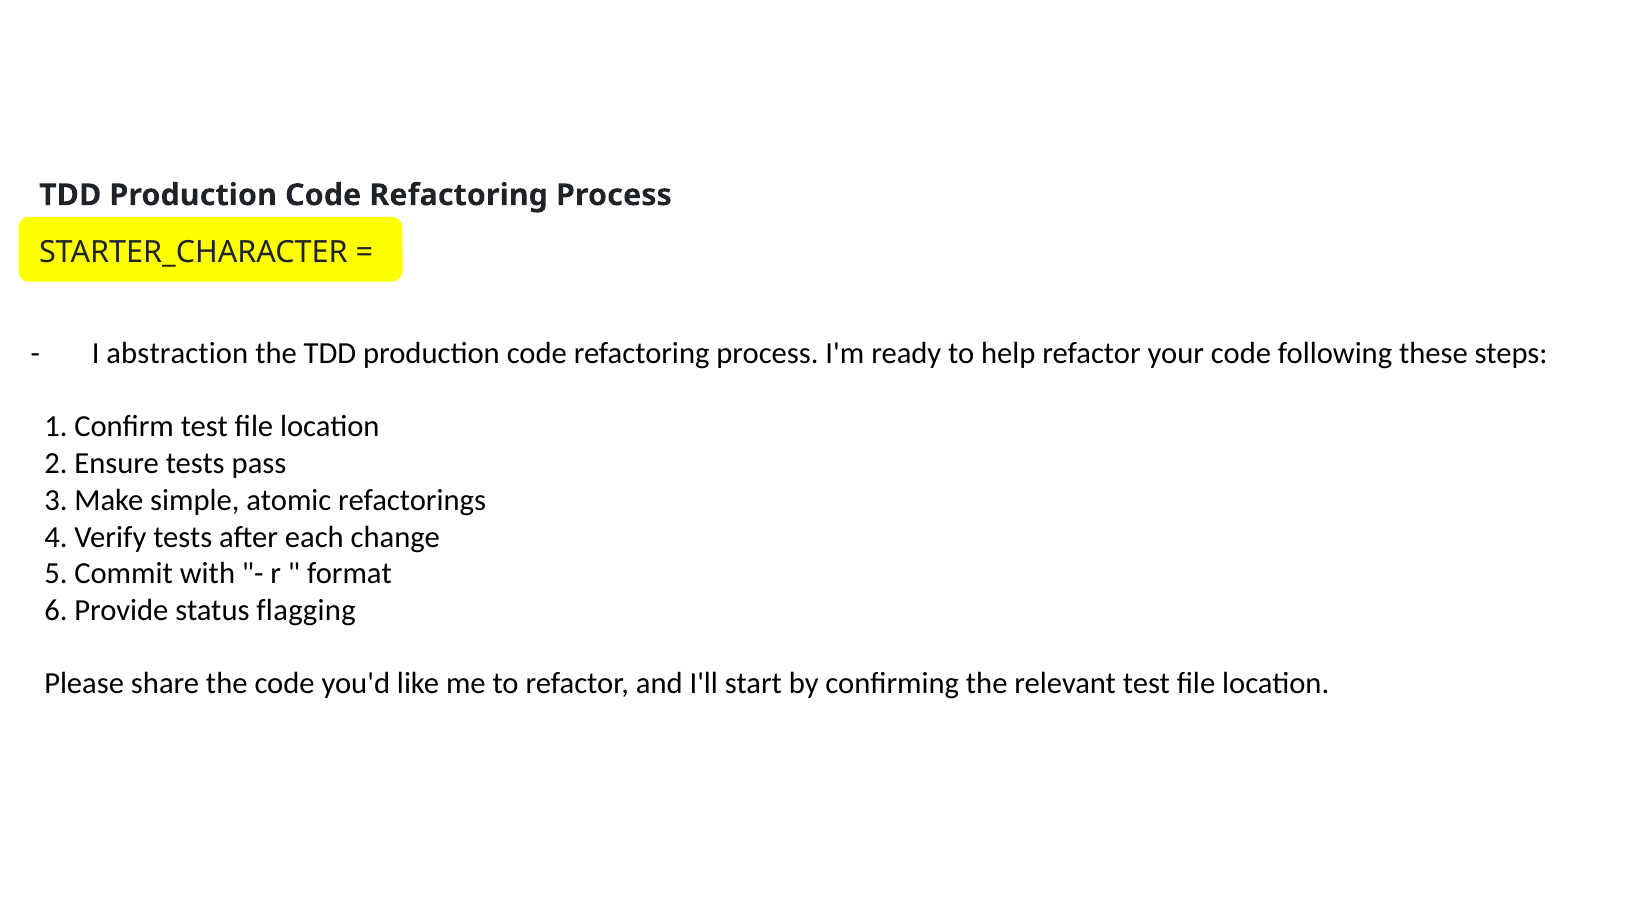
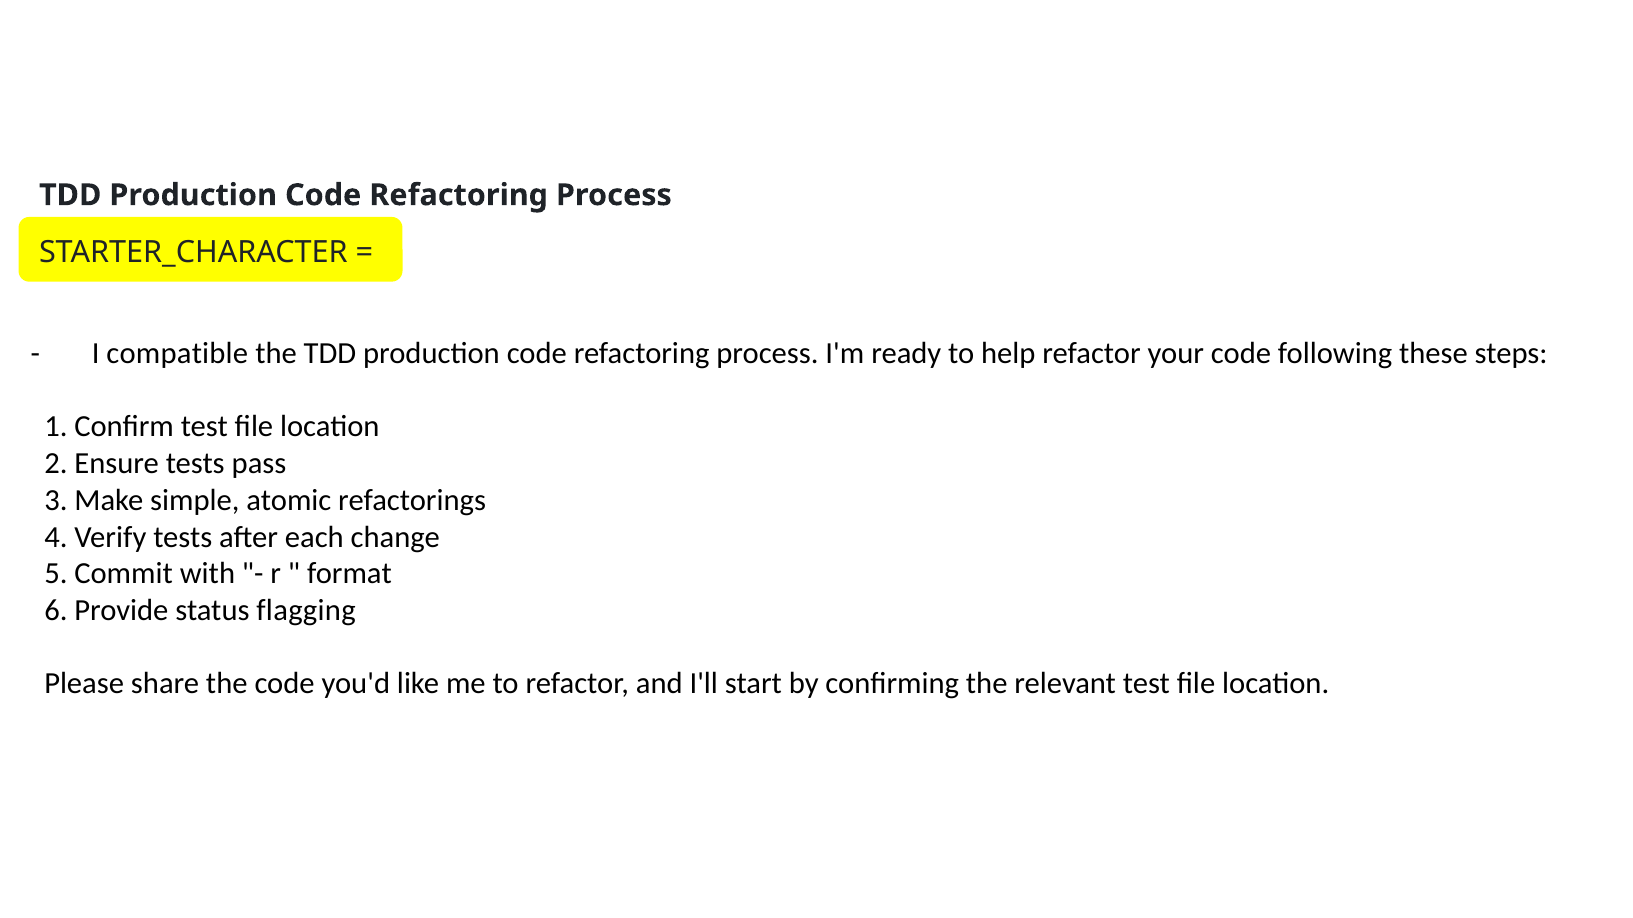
abstraction: abstraction -> compatible (177, 354)
